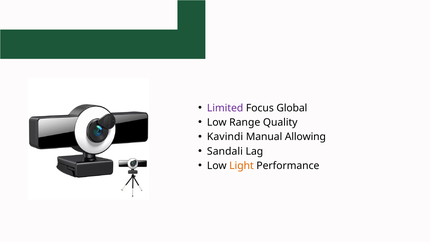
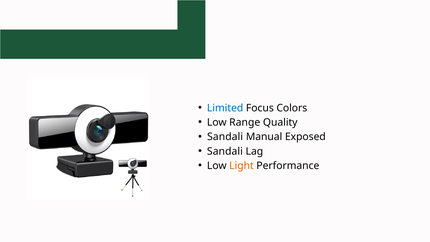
Limited colour: purple -> blue (225, 108)
Global: Global -> Colors (292, 108)
Kavindi: Kavindi -> Sandali (225, 137)
Allowing: Allowing -> Exposed (305, 137)
